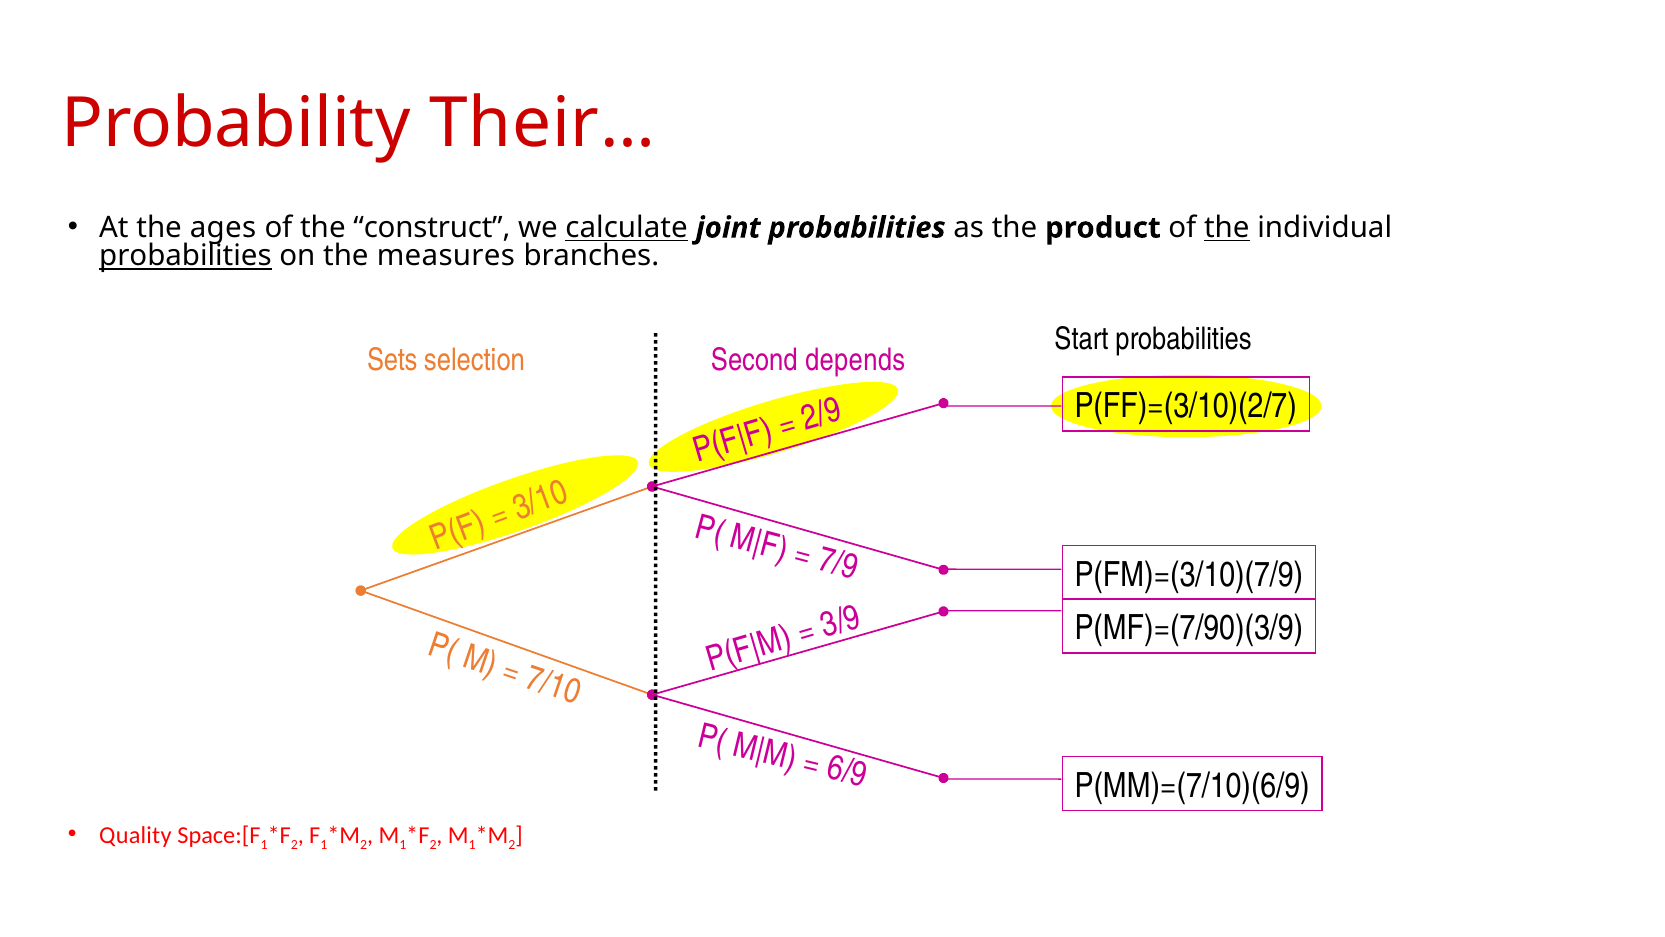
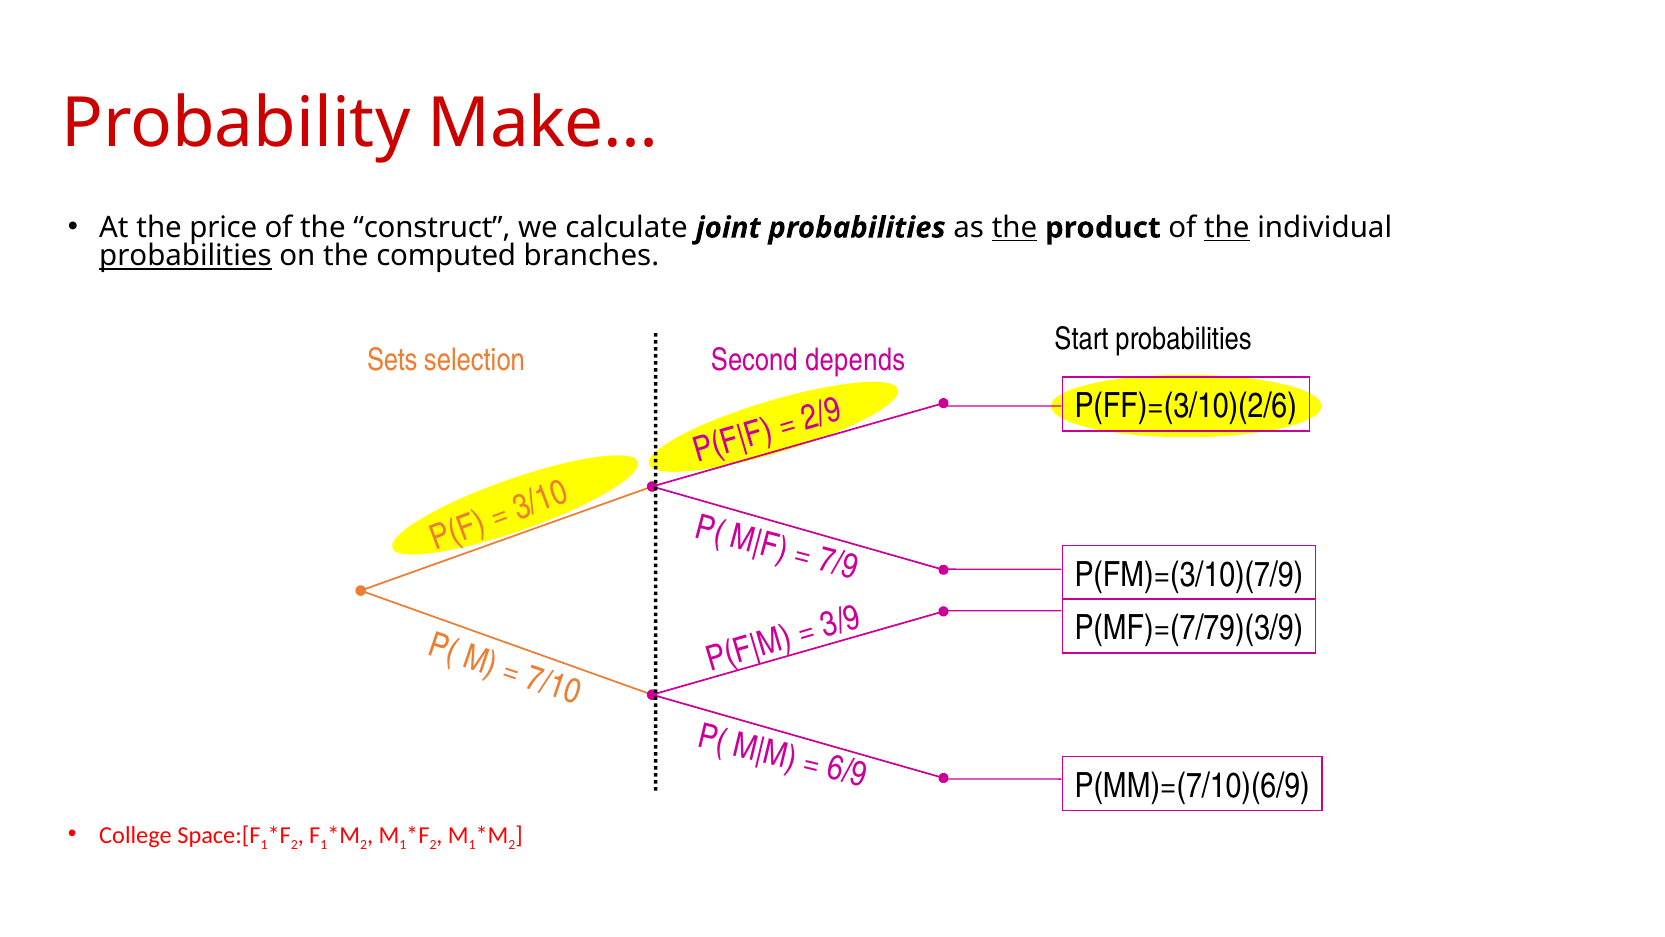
Their…: Their… -> Make… (543, 124)
ages: ages -> price (223, 228)
calculate underline: present -> none (627, 228)
the underline: none -> present (1015, 228)
measures: measures -> computed (446, 256)
P(FF)=(3/10)(2/7: P(FF)=(3/10)(2/7 -> P(FF)=(3/10)(2/6 (1186, 406)
P(MF)=(7/90)(3/9: P(MF)=(7/90)(3/9 -> P(MF)=(7/79)(3/9 (1189, 628)
Quality: Quality -> College (135, 835)
